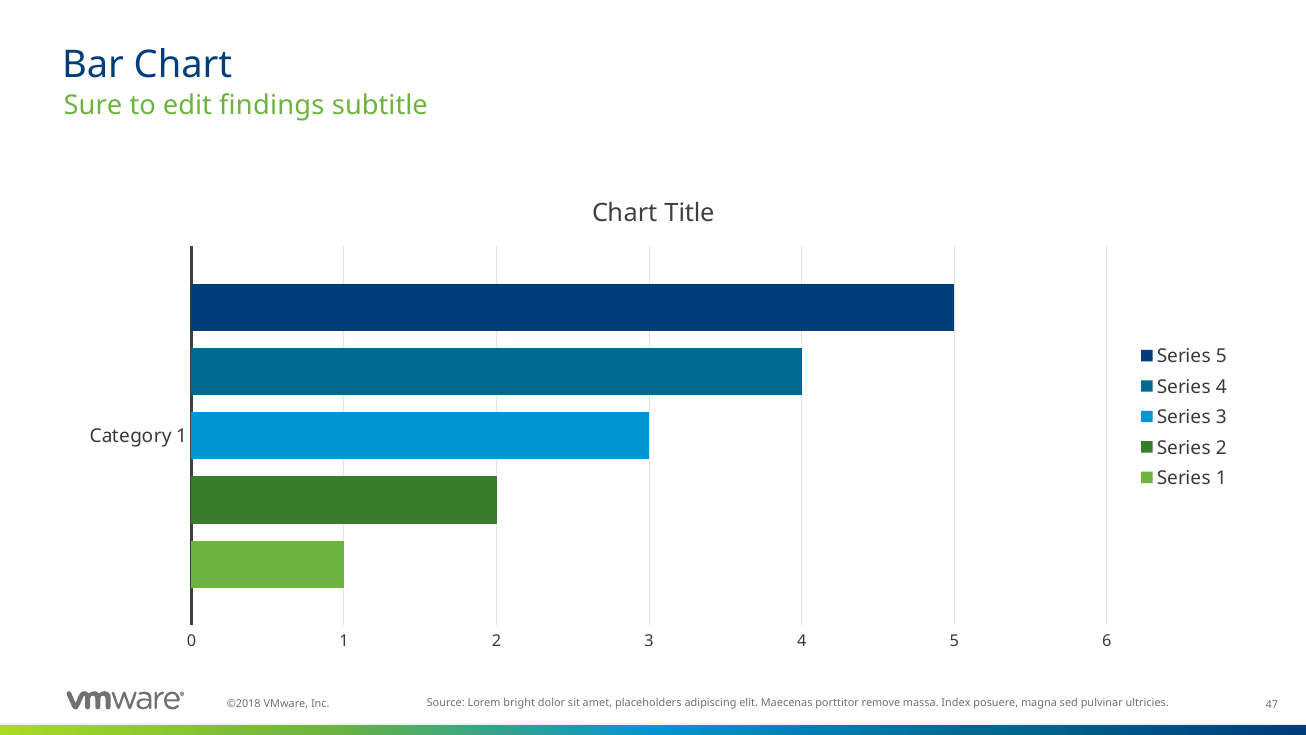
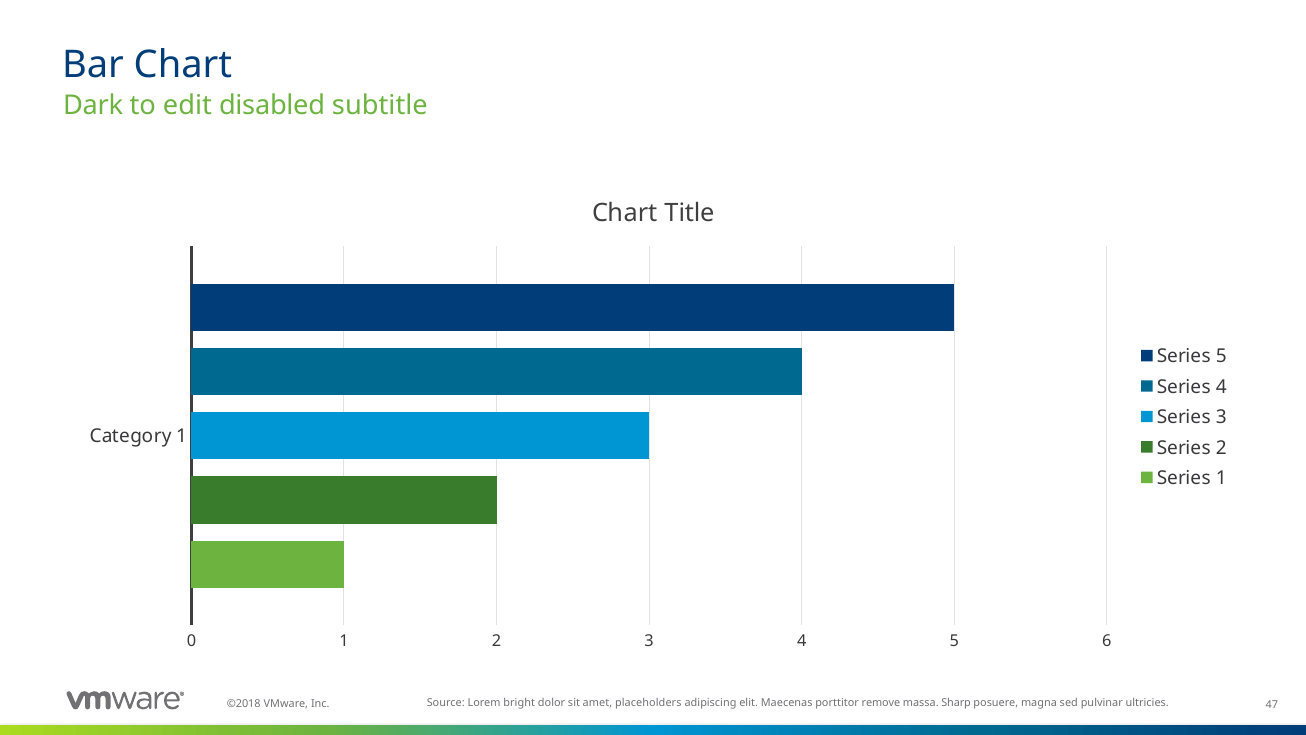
Sure: Sure -> Dark (93, 105)
findings: findings -> disabled (272, 105)
Index: Index -> Sharp (956, 703)
